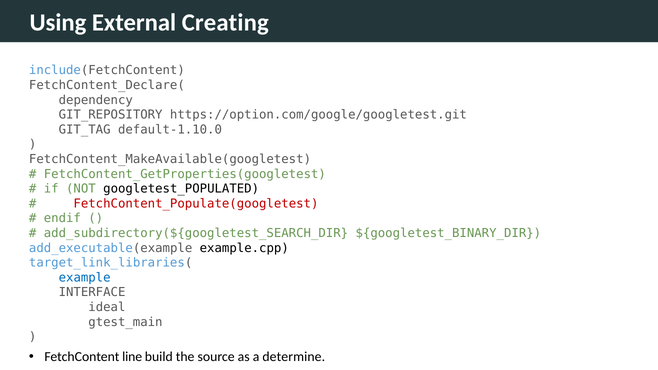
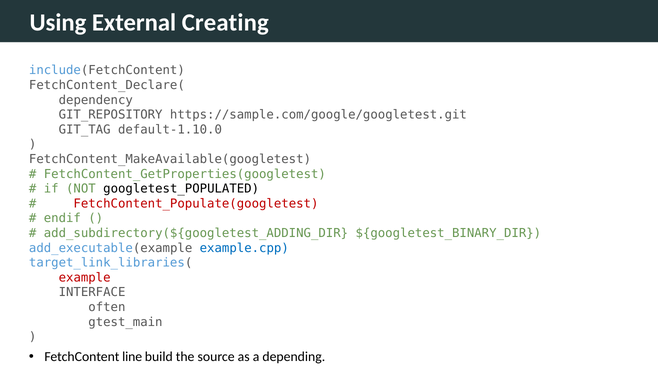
https://option.com/google/googletest.git: https://option.com/google/googletest.git -> https://sample.com/google/googletest.git (318, 115)
add_subdirectory(${googletest_SEARCH_DIR: add_subdirectory(${googletest_SEARCH_DIR -> add_subdirectory(${googletest_ADDING_DIR (196, 233)
example.cpp colour: black -> blue (244, 248)
example colour: blue -> red (85, 278)
ideal: ideal -> often (107, 307)
determine: determine -> depending (294, 357)
